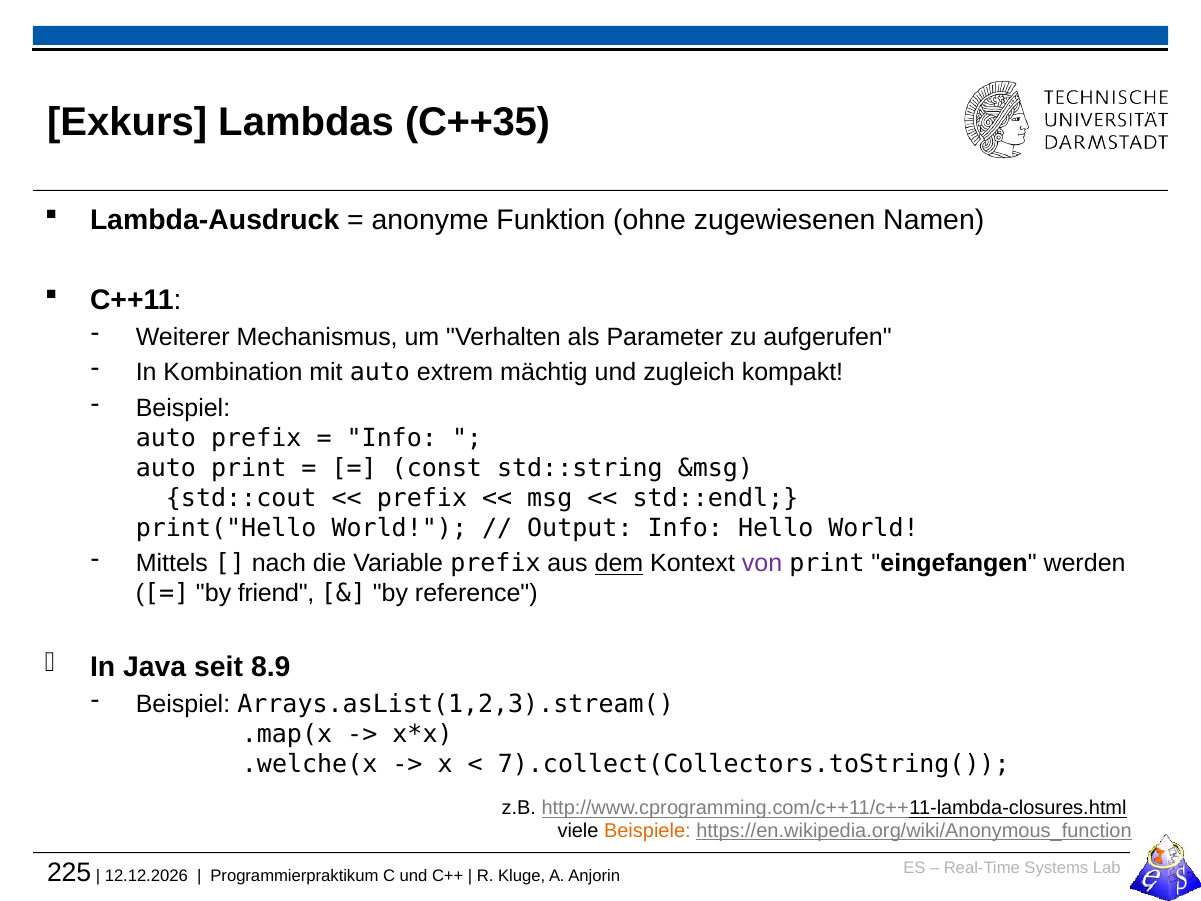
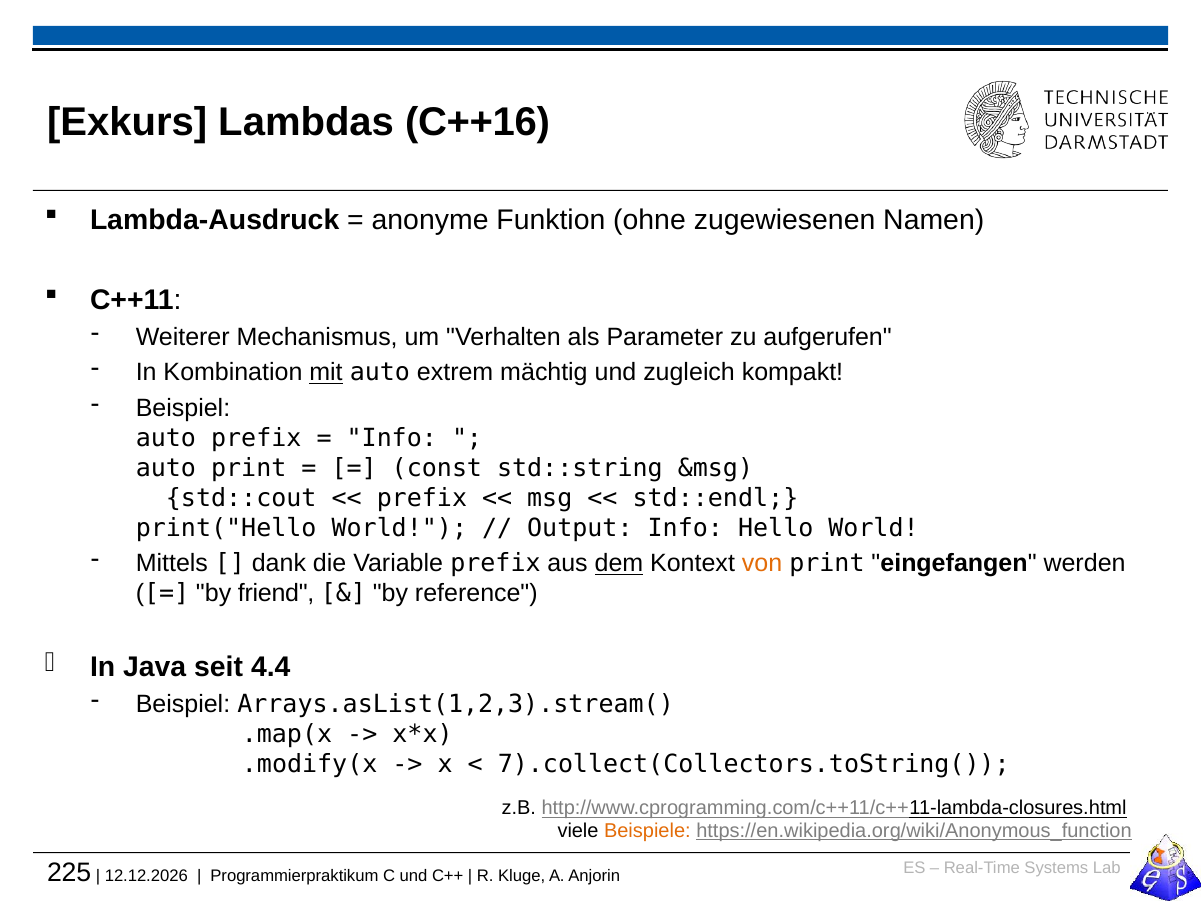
C++35: C++35 -> C++16 (478, 122)
mit underline: none -> present (326, 373)
nach: nach -> dank (279, 563)
von colour: purple -> orange (762, 563)
8.9: 8.9 -> 4.4 (271, 667)
.welche(x: .welche(x -> .modify(x (310, 764)
